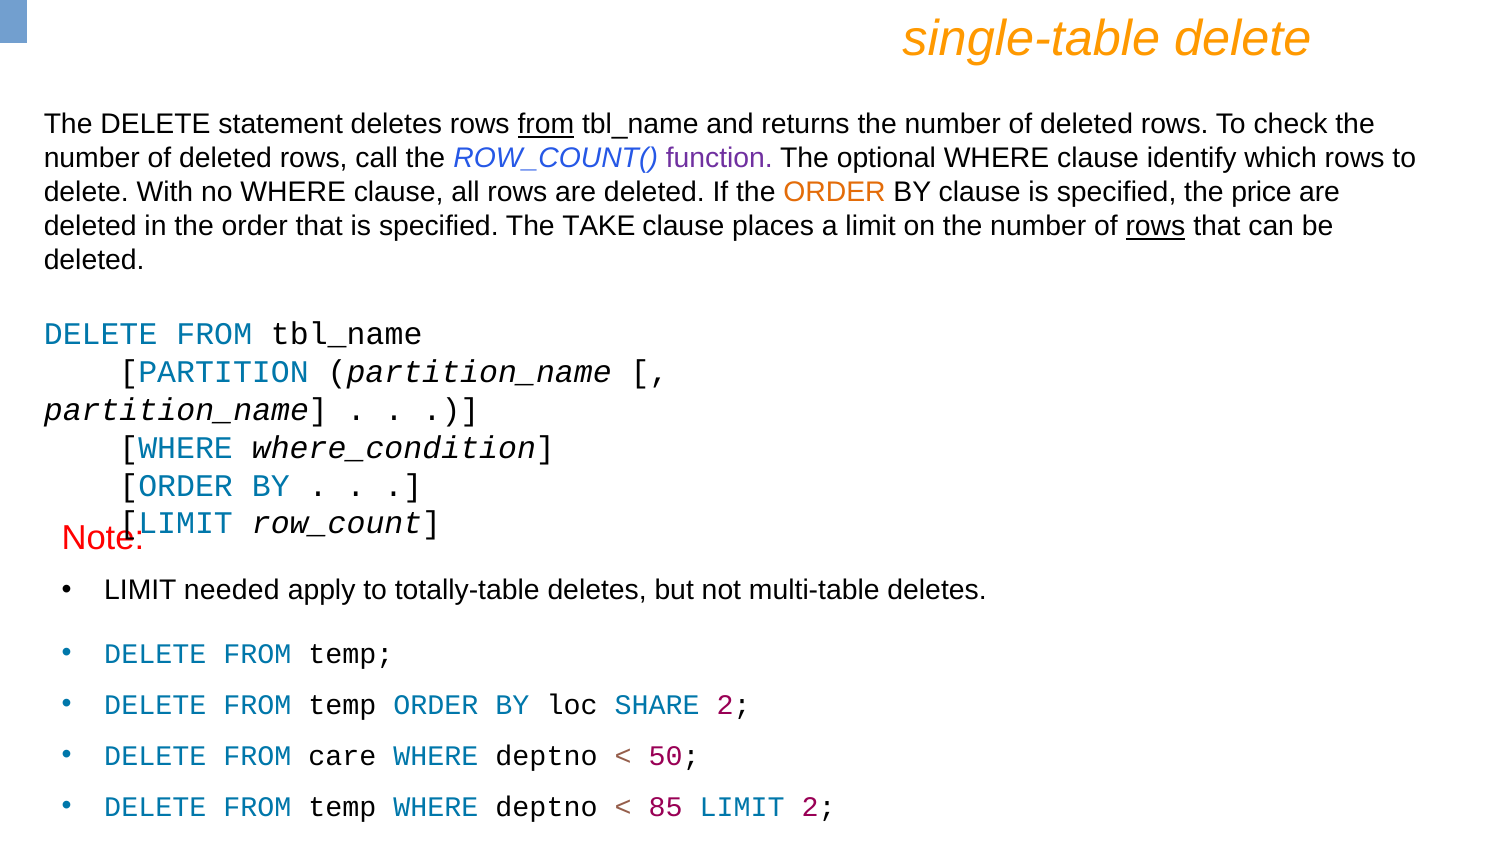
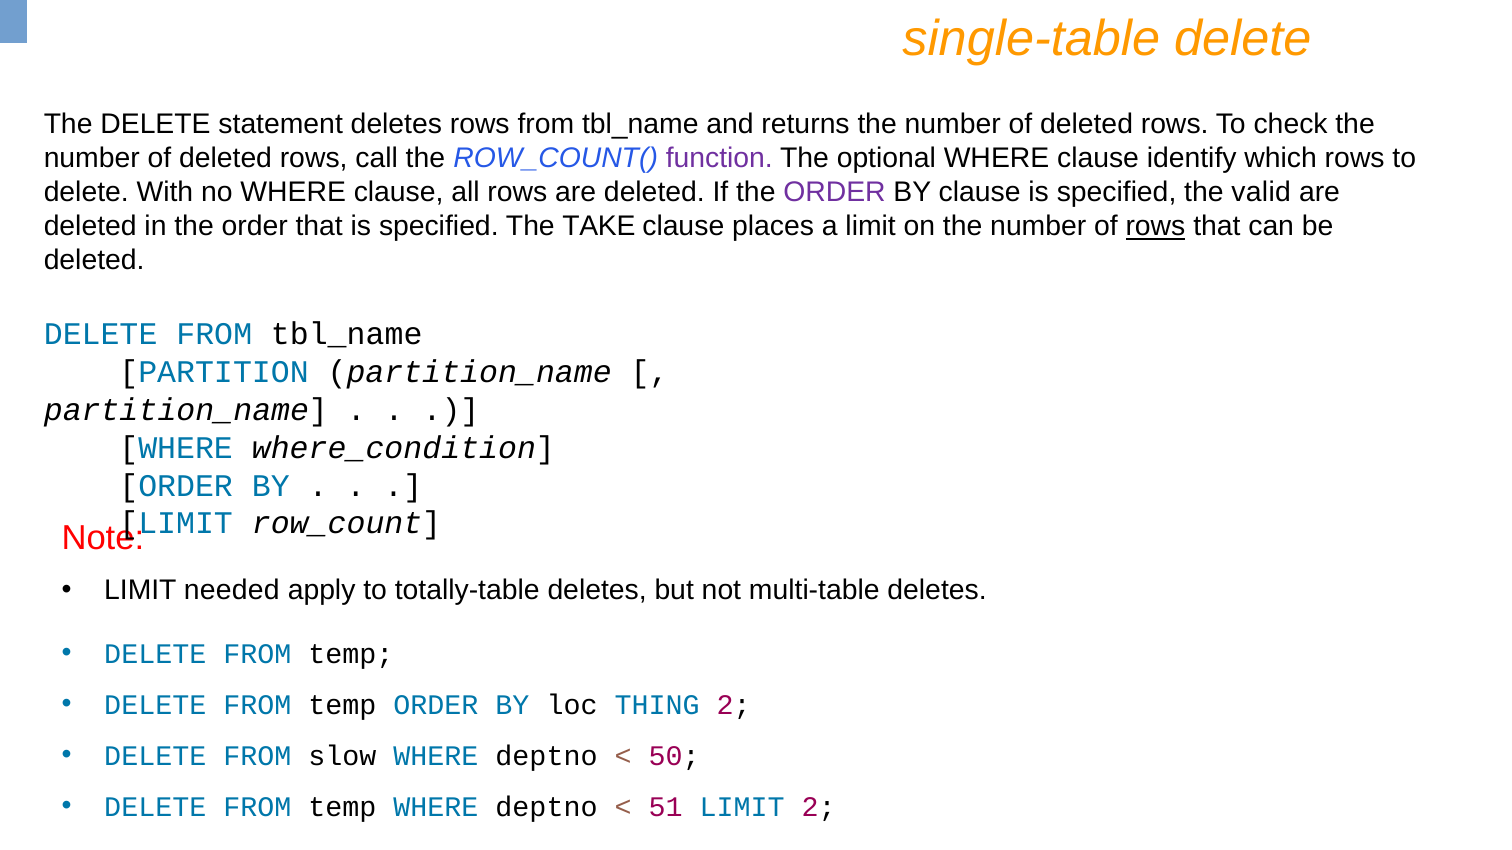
from underline: present -> none (546, 125)
ORDER colour: orange -> purple (835, 193)
price: price -> valid (1261, 193)
SHARE: SHARE -> THING (657, 705)
care: care -> slow (342, 756)
85: 85 -> 51 (666, 807)
